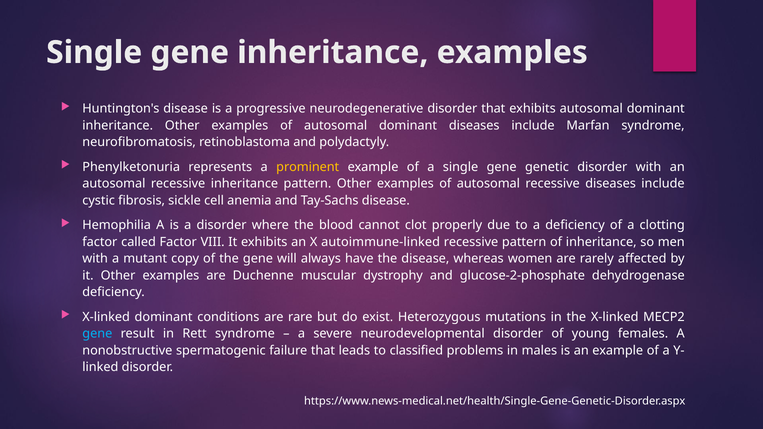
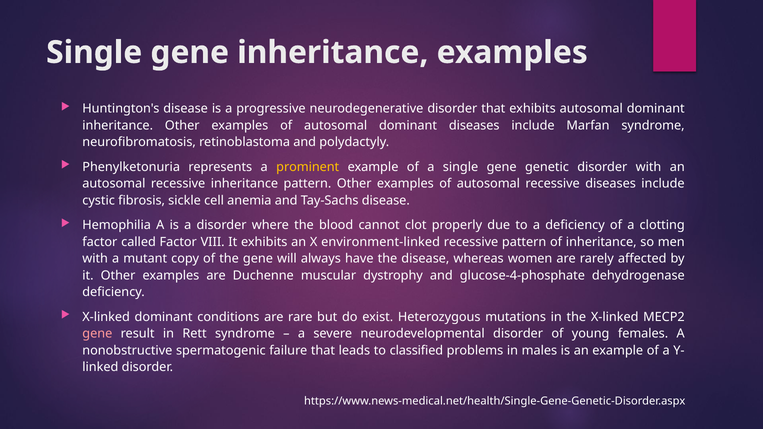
autoimmune-linked: autoimmune-linked -> environment-linked (381, 242)
glucose-2-phosphate: glucose-2-phosphate -> glucose-4-phosphate (522, 276)
gene colour: light blue -> pink (97, 334)
